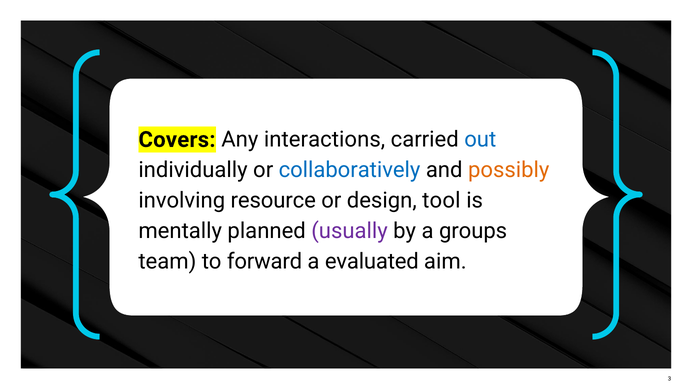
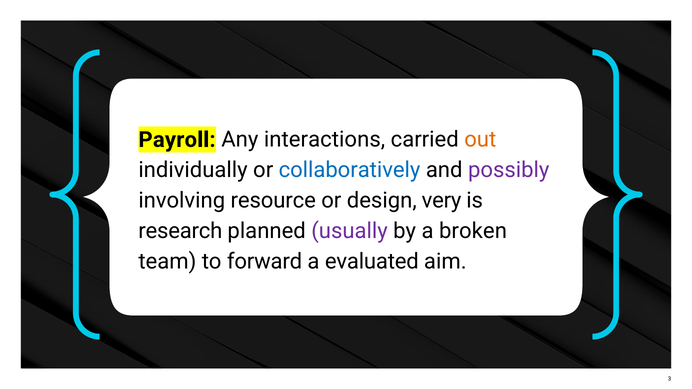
Covers: Covers -> Payroll (177, 140)
out colour: blue -> orange (480, 140)
possibly colour: orange -> purple (509, 170)
tool: tool -> very (442, 201)
mentally: mentally -> research (180, 231)
groups: groups -> broken (473, 231)
